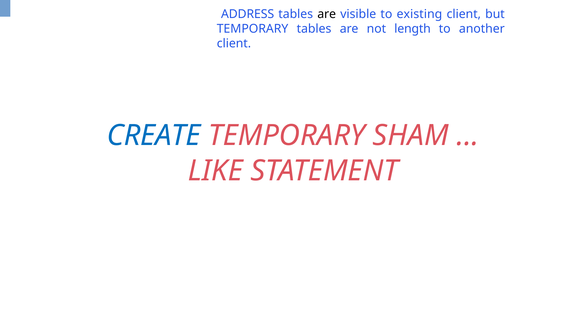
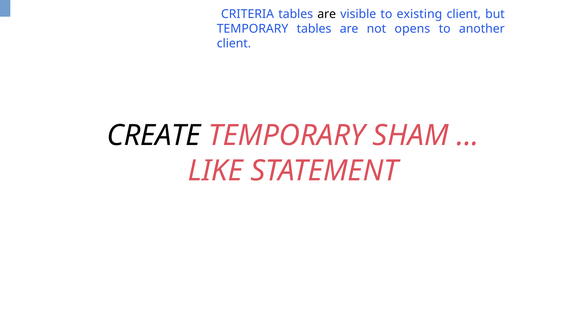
ADDRESS: ADDRESS -> CRITERIA (248, 14)
length: length -> opens (412, 29)
CREATE colour: blue -> black (154, 135)
